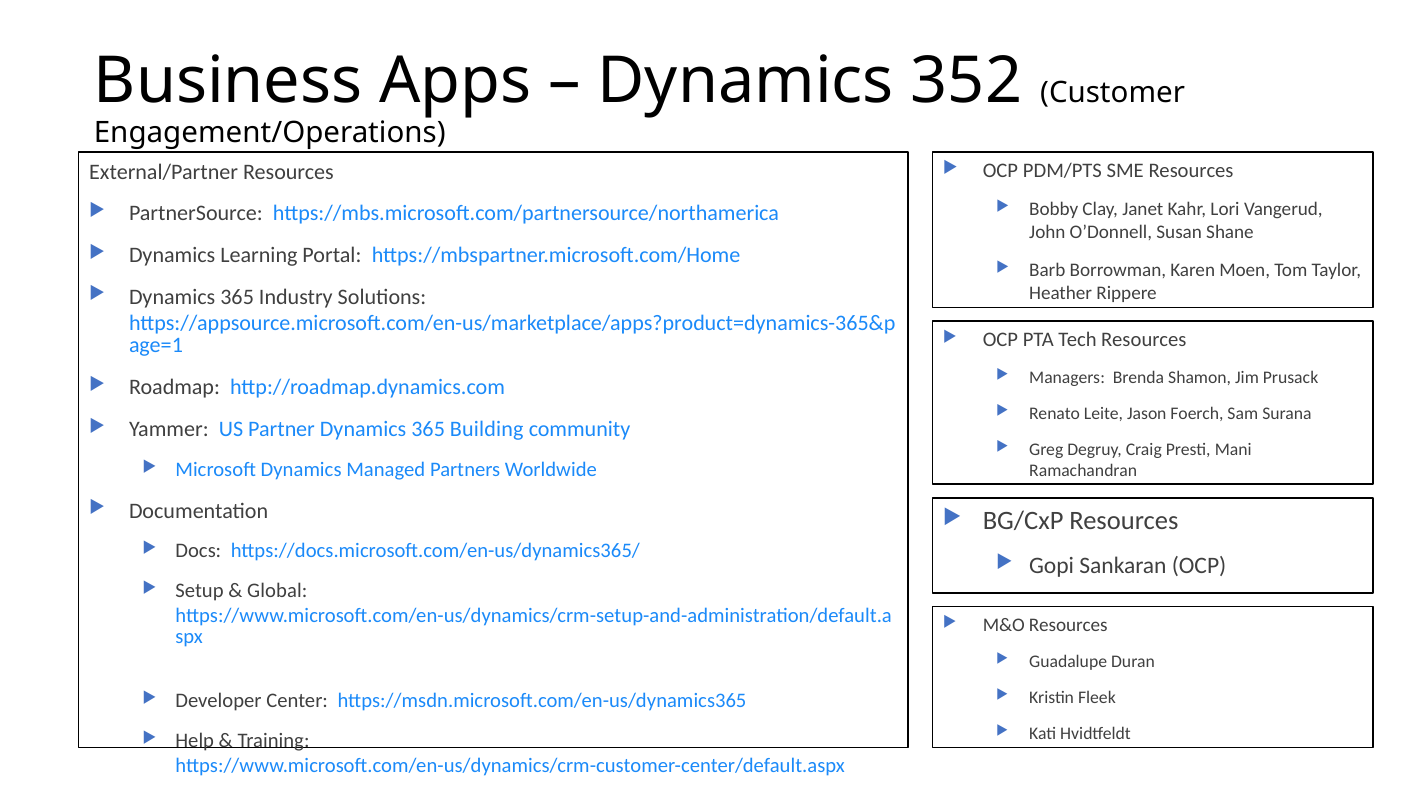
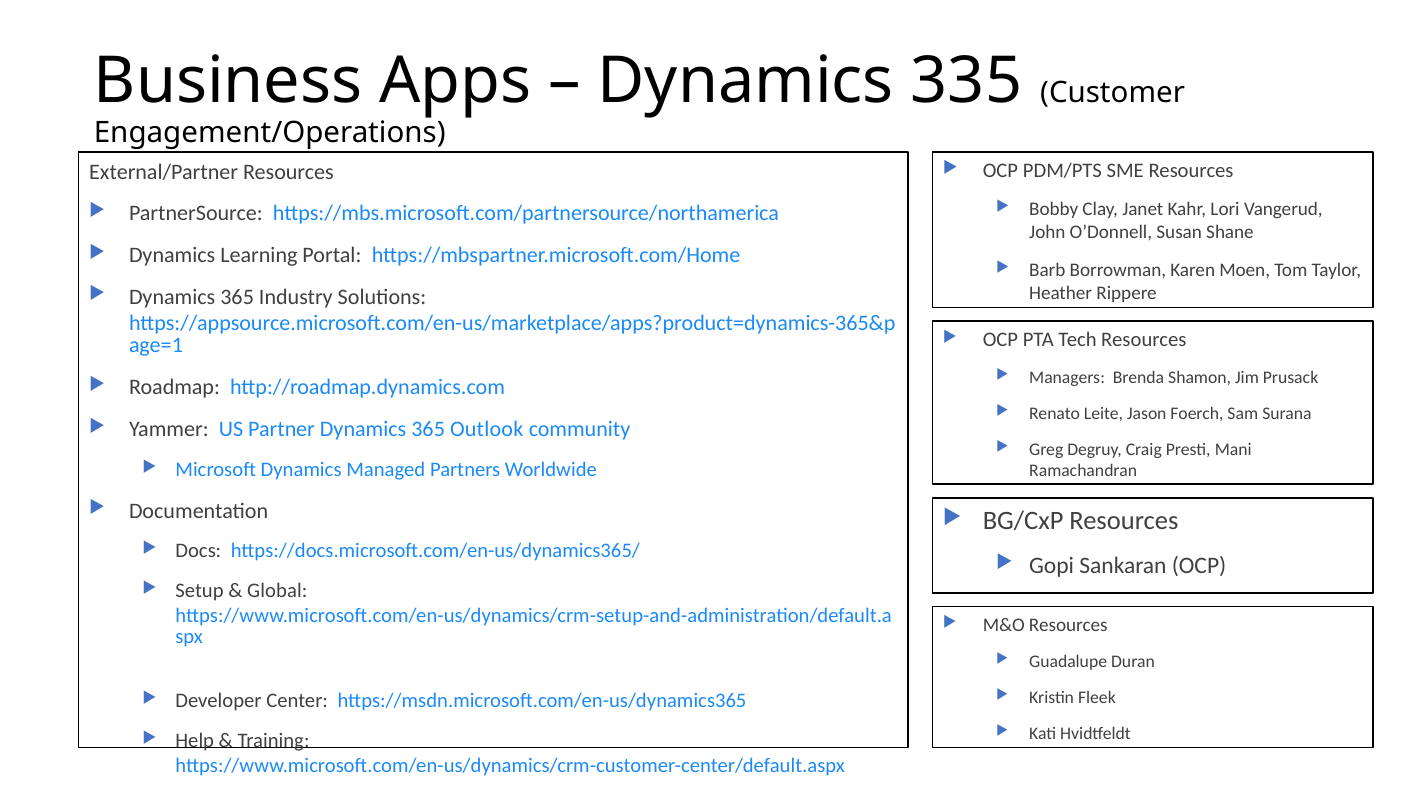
352: 352 -> 335 (966, 81)
Building: Building -> Outlook (487, 429)
